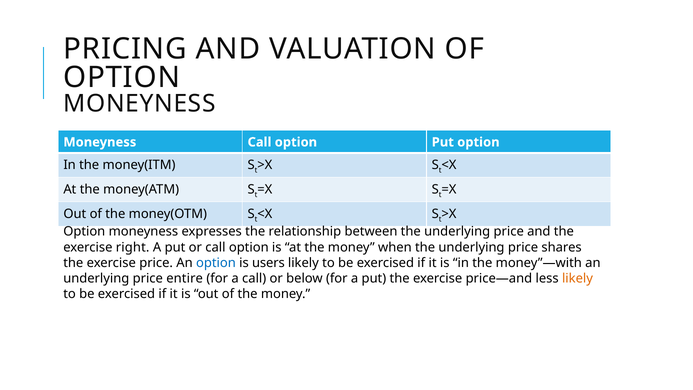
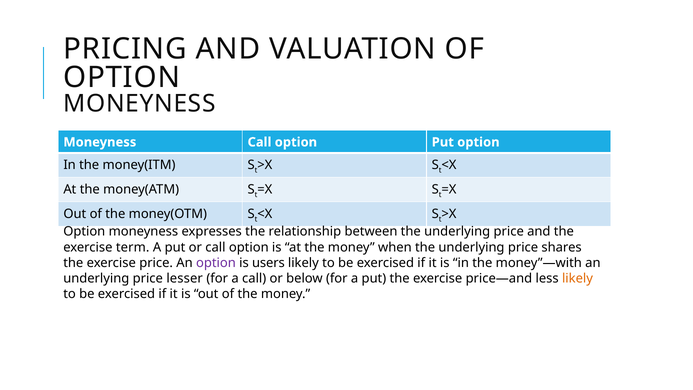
right: right -> term (133, 247)
option colour: blue -> purple (216, 263)
entire: entire -> lesser (185, 278)
